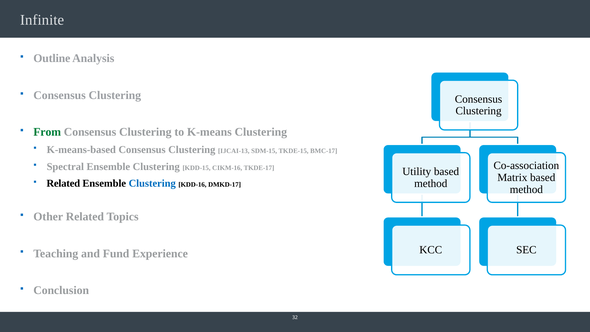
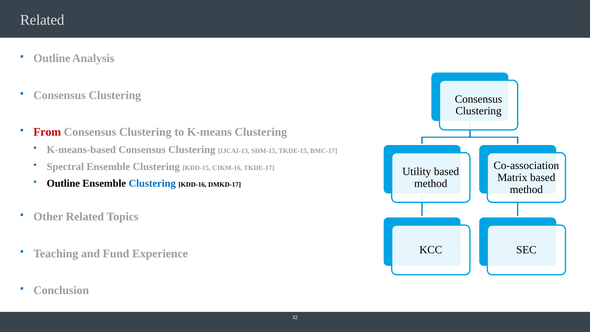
Infinite: Infinite -> Related (42, 20)
From colour: green -> red (47, 132)
Related: Related -> Outline (63, 183)
